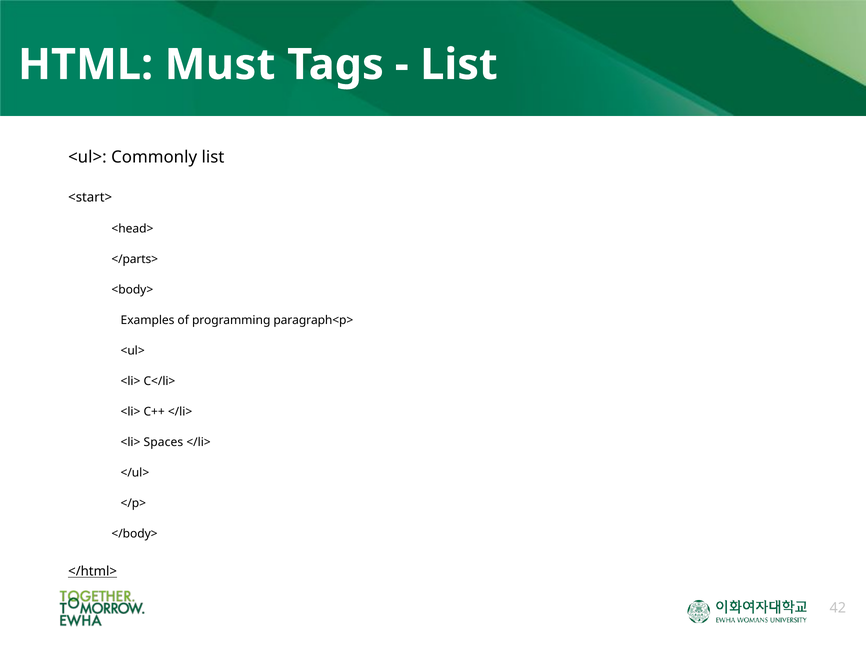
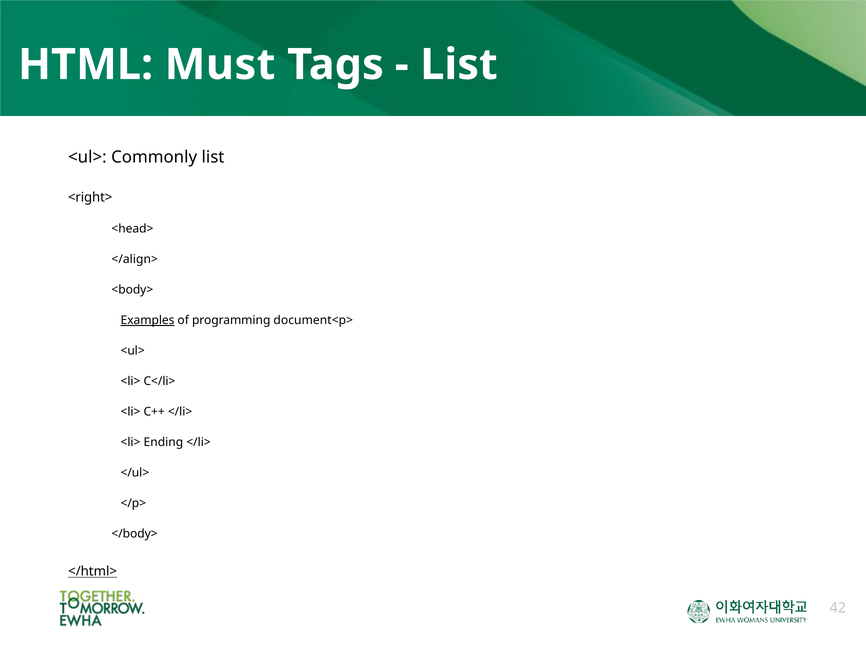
<start>: <start> -> <right> (90, 198)
</parts>: </parts> -> </align> (135, 259)
Examples underline: none -> present (148, 321)
paragraph<p>: paragraph<p> -> document<p> (313, 321)
Spaces: Spaces -> Ending (163, 443)
